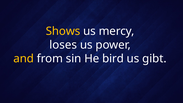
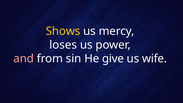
and colour: yellow -> pink (24, 59)
bird: bird -> give (113, 59)
gibt: gibt -> wife (154, 59)
